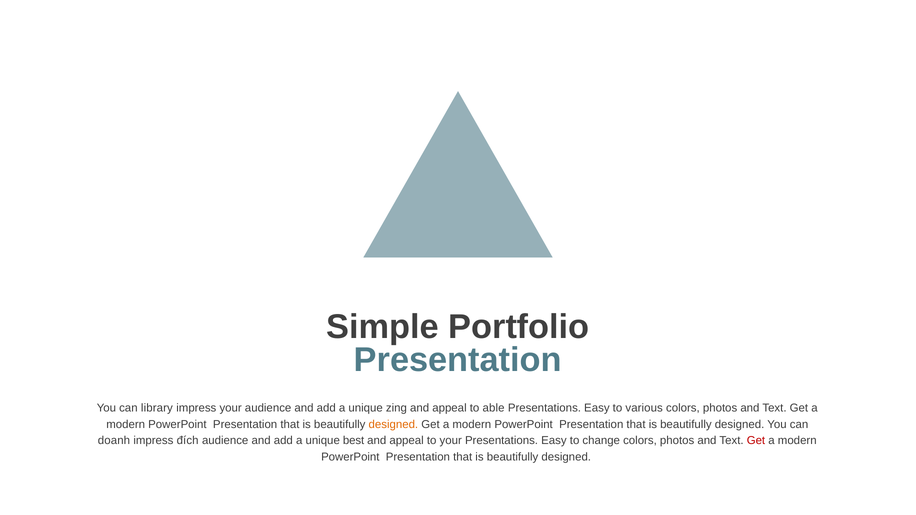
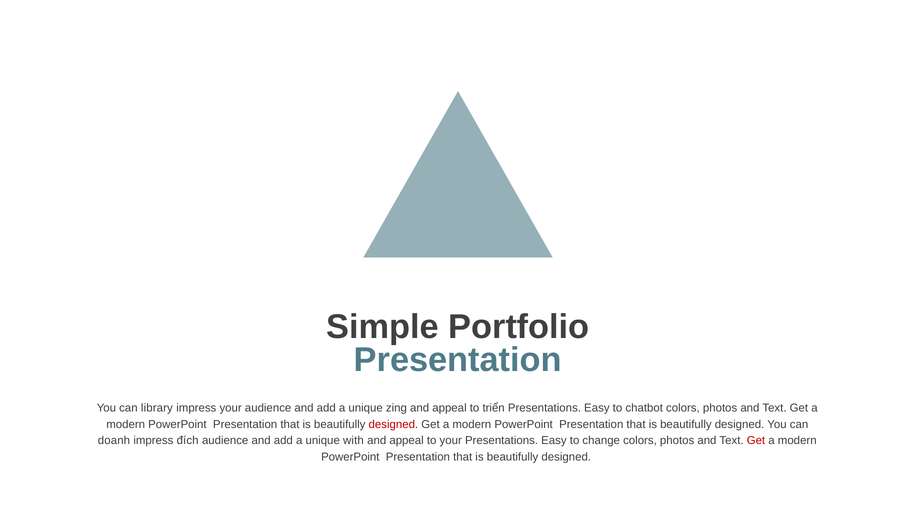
able: able -> triển (494, 408)
various: various -> chatbot (644, 408)
designed colour: orange -> red (393, 424)
best: best -> with (353, 441)
